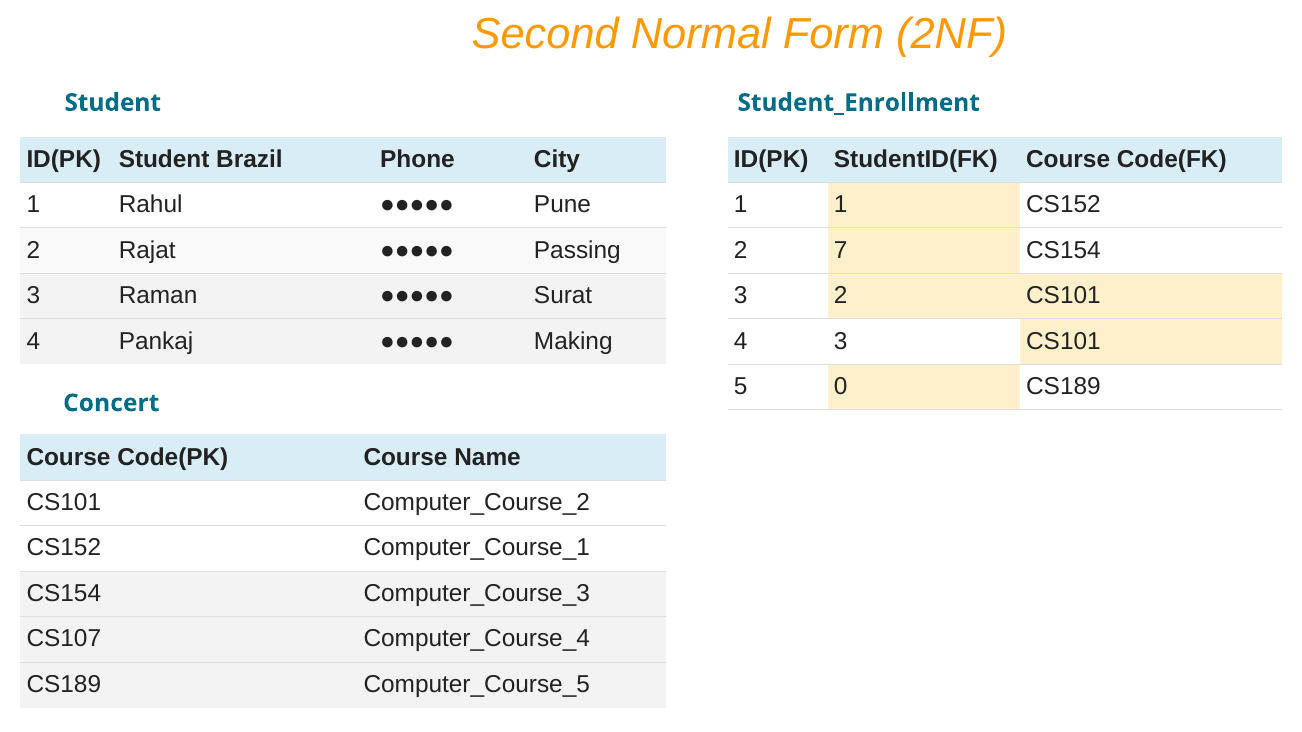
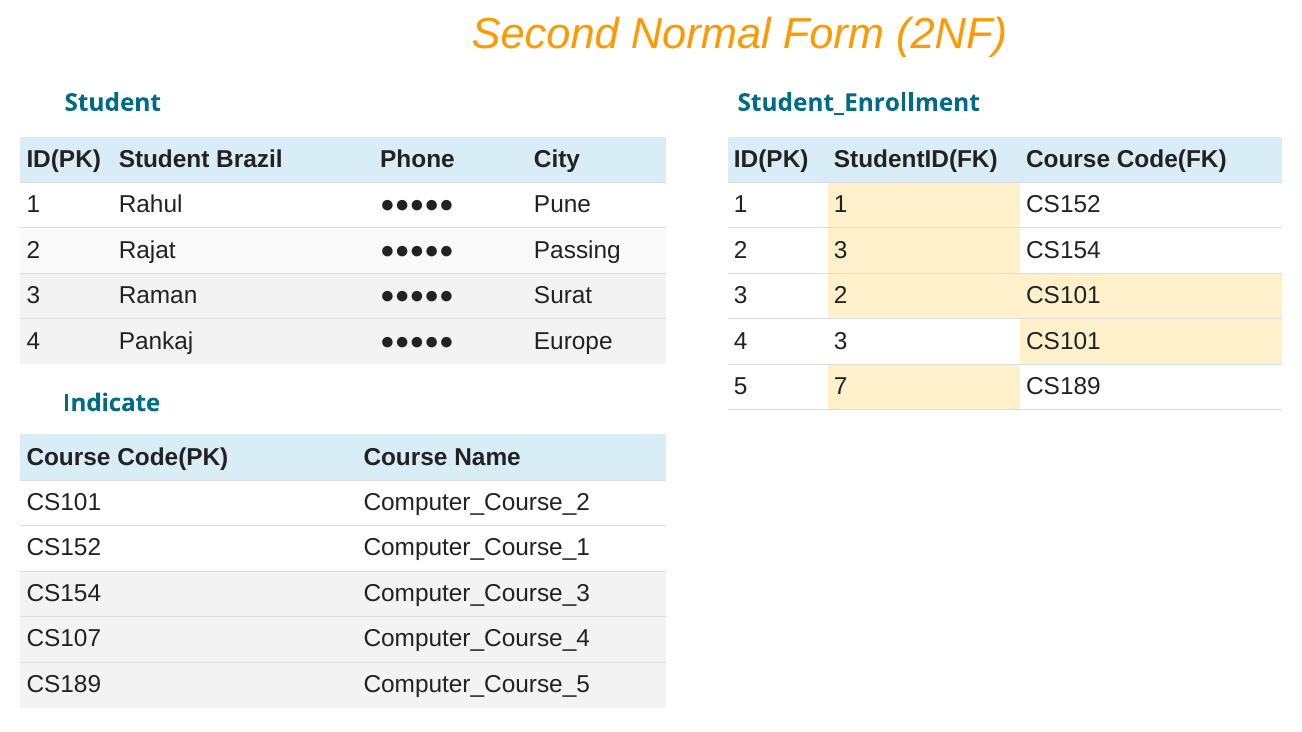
2 7: 7 -> 3 (841, 250)
Making: Making -> Europe (573, 341)
0: 0 -> 7 (841, 387)
Concert: Concert -> Indicate (111, 403)
